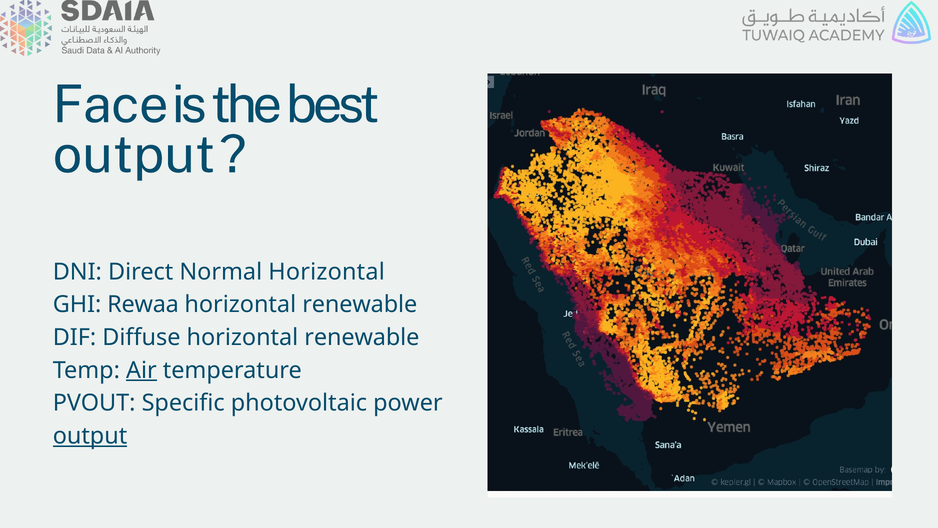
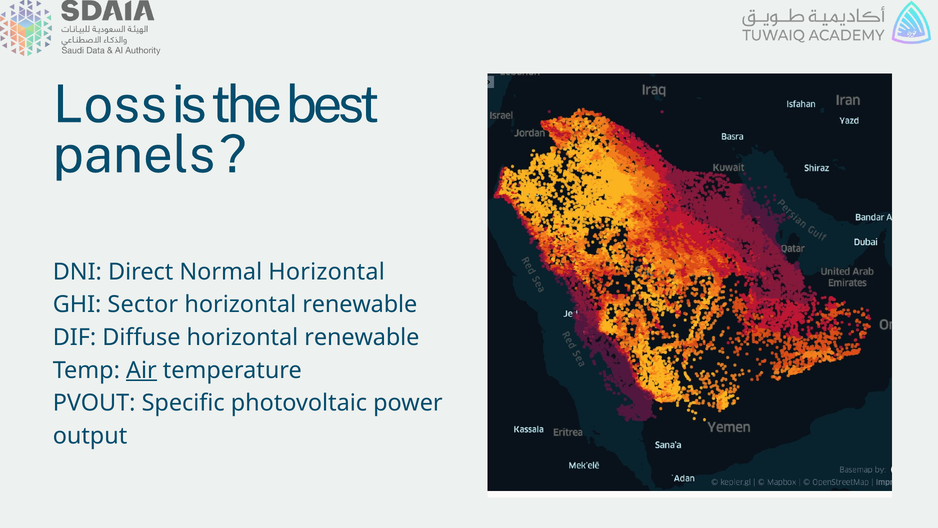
Face: Face -> Loss (110, 105)
output: output -> panels (134, 155)
Rewaa: Rewaa -> Sector (143, 304)
output underline: present -> none (90, 436)
